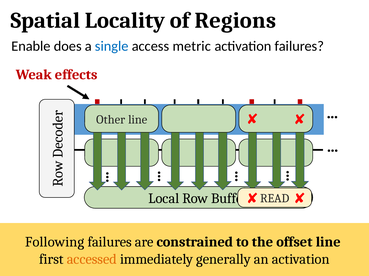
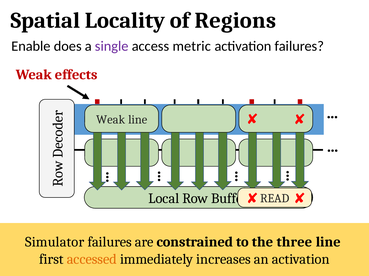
single colour: blue -> purple (112, 46)
Other: Other -> Weak (111, 120)
Following: Following -> Simulator (55, 243)
offset: offset -> three (294, 243)
generally: generally -> increases (224, 260)
